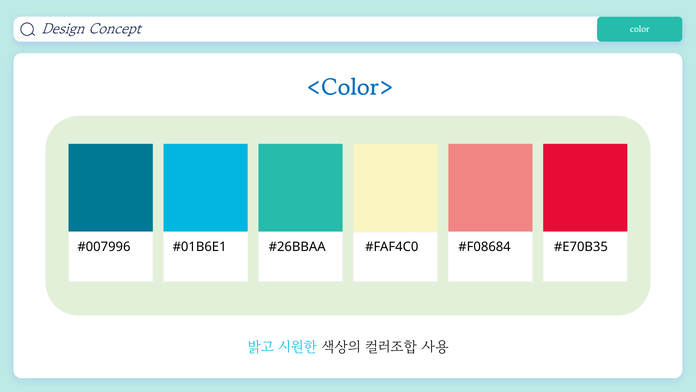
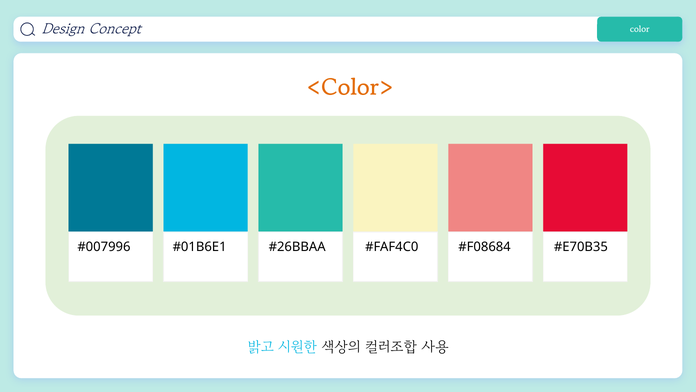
<Color> colour: blue -> orange (350, 89)
